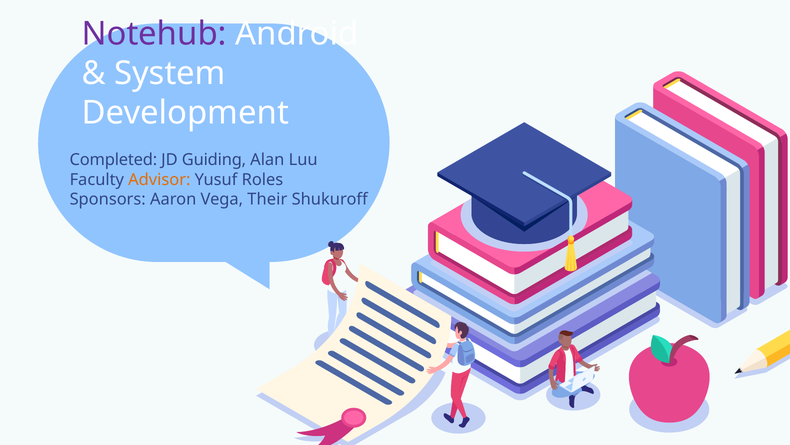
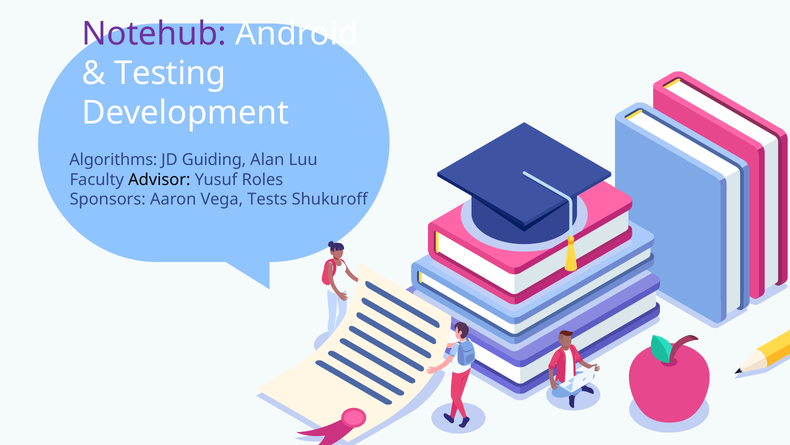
System: System -> Testing (170, 73)
Completed: Completed -> Algorithms (113, 160)
Advisor colour: orange -> black (159, 179)
Their: Their -> Tests (267, 199)
